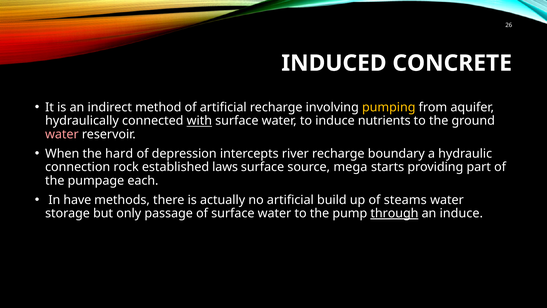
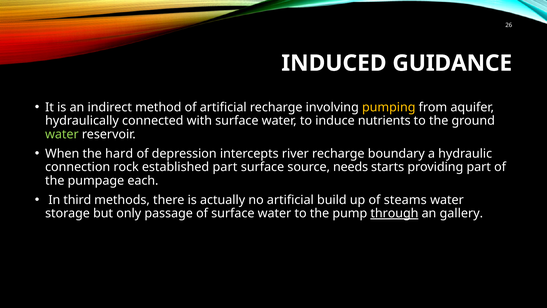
CONCRETE: CONCRETE -> GUIDANCE (452, 63)
with underline: present -> none (199, 121)
water colour: pink -> light green (62, 134)
established laws: laws -> part (225, 167)
mega: mega -> needs (351, 167)
have: have -> third (77, 200)
an induce: induce -> gallery (461, 213)
